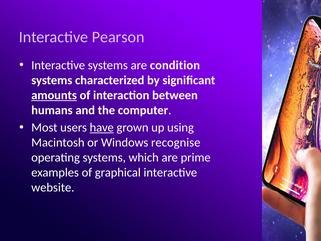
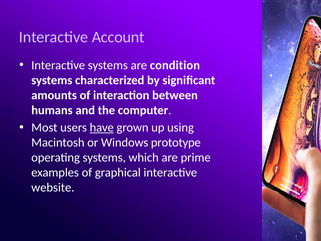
Pearson: Pearson -> Account (118, 37)
amounts underline: present -> none (54, 95)
recognise: recognise -> prototype (176, 142)
